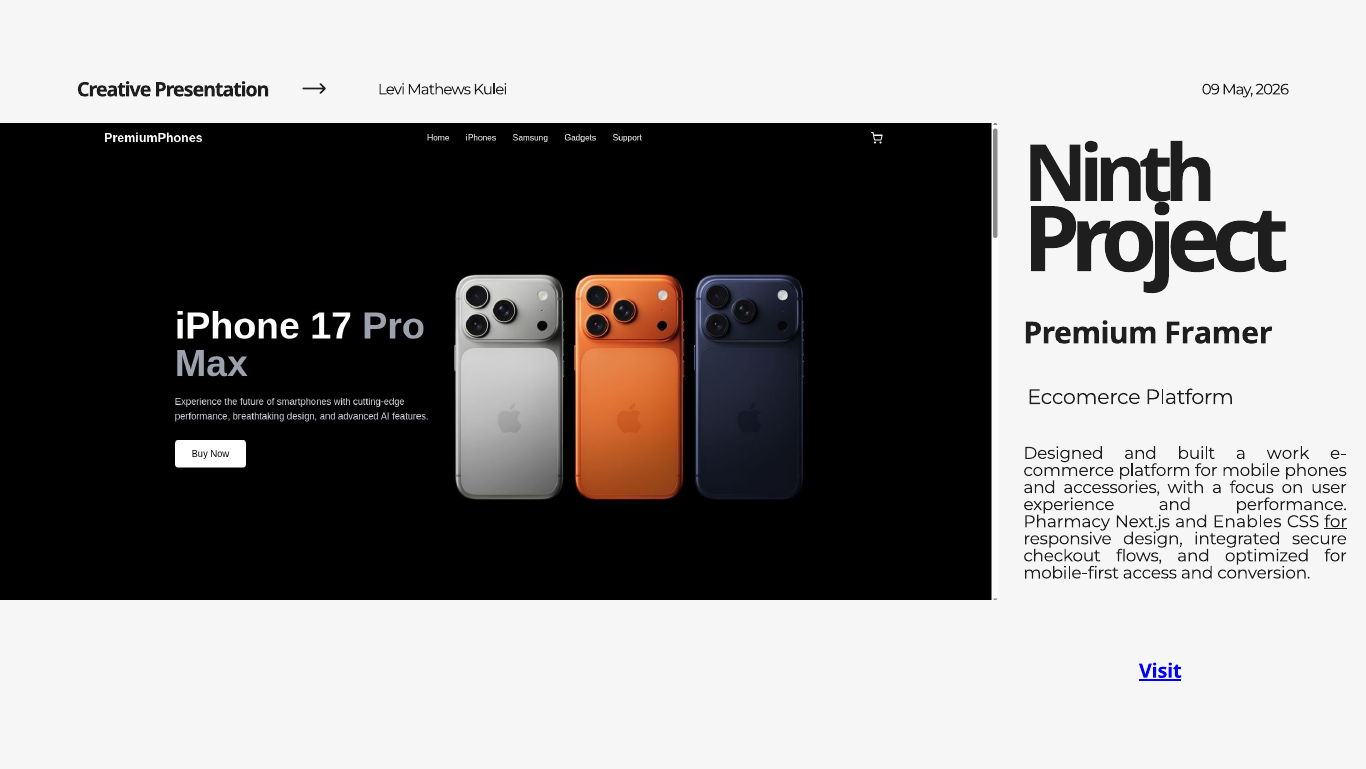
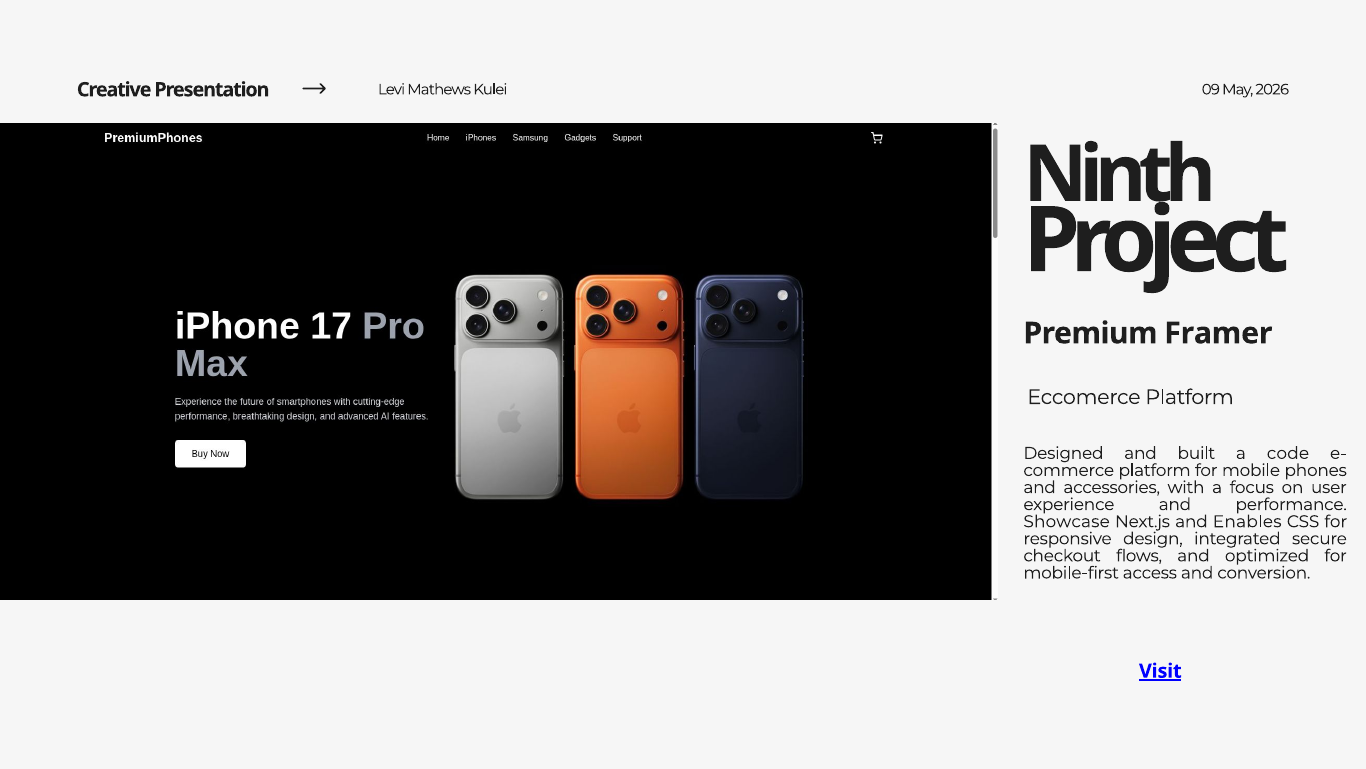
work: work -> code (1288, 453)
Pharmacy: Pharmacy -> Showcase (1067, 521)
for underline: present -> none (1336, 521)
